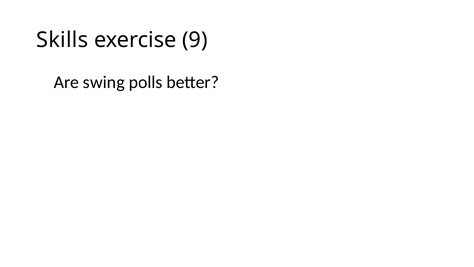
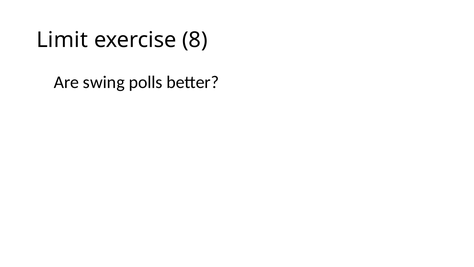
Skills: Skills -> Limit (62, 40)
9: 9 -> 8 (195, 40)
